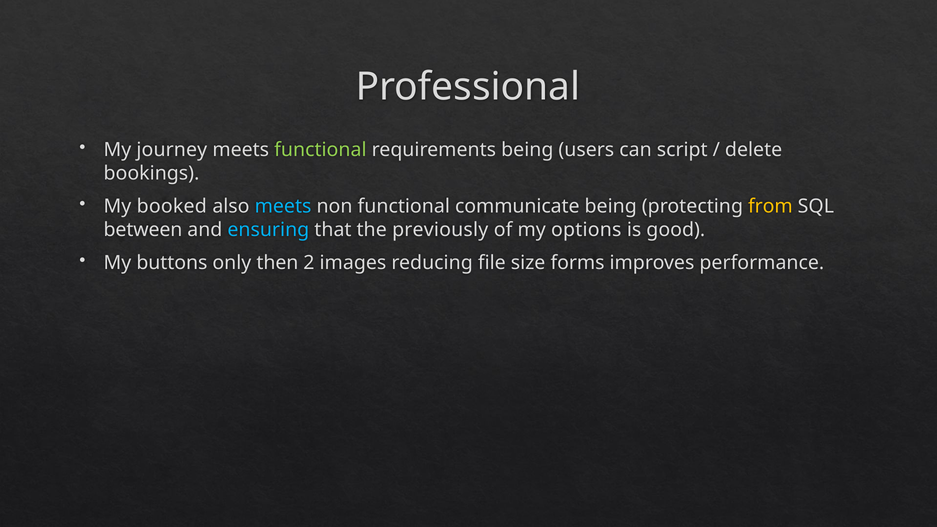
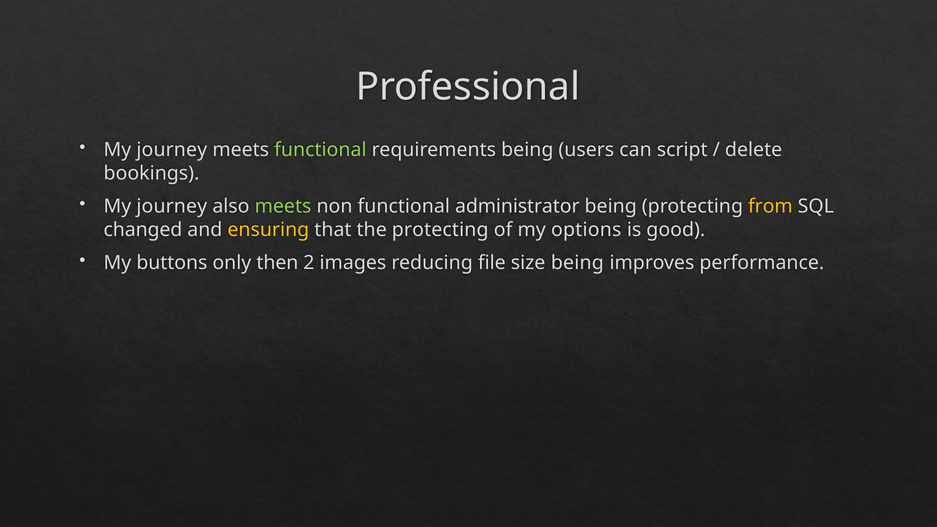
booked: booked -> journey (172, 206)
meets colour: light blue -> light green (283, 206)
communicate: communicate -> administrator (517, 206)
between: between -> changed (143, 230)
ensuring colour: light blue -> yellow (268, 230)
the previously: previously -> protecting (440, 230)
size forms: forms -> being (577, 263)
